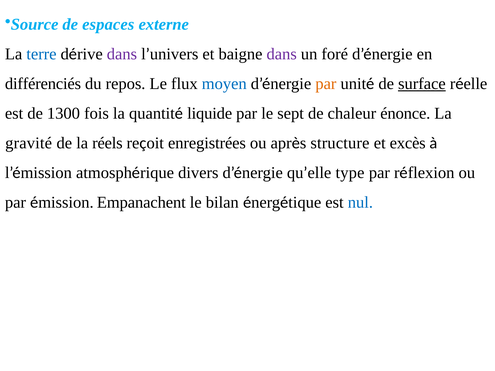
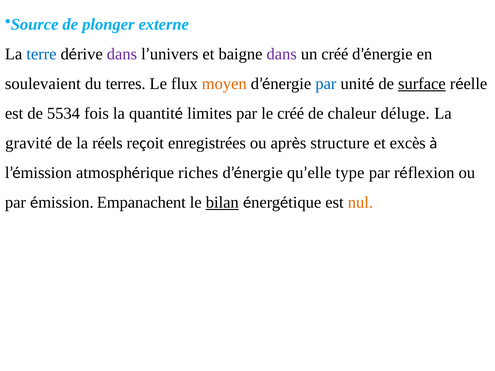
espaces: espaces -> plonger (108, 24)
un foré: foré -> créé (335, 54)
différenciés: différenciés -> soulevaient (43, 84)
repos: repos -> terres (126, 84)
moyen colour: blue -> orange (224, 84)
par colour: orange -> blue (326, 84)
1300: 1300 -> 5534 (63, 114)
liquide: liquide -> limites (210, 114)
le sept: sept -> créé (291, 114)
énonce: énonce -> déluge (405, 114)
divers: divers -> riches (198, 173)
bilan underline: none -> present (222, 203)
nul colour: blue -> orange (360, 203)
